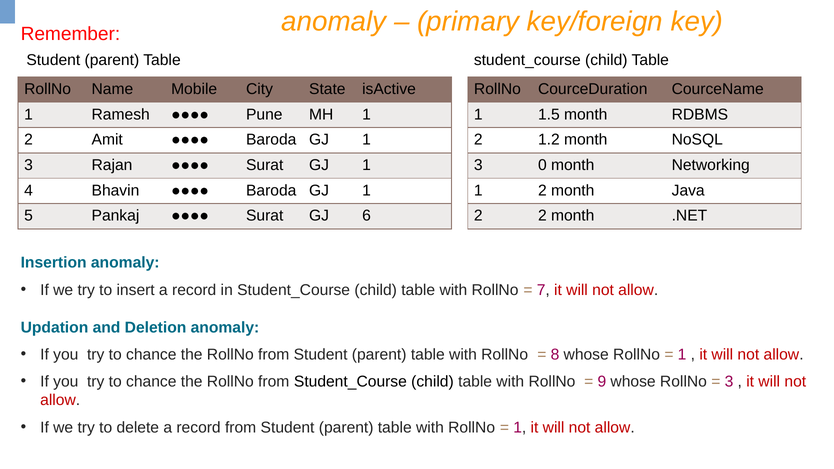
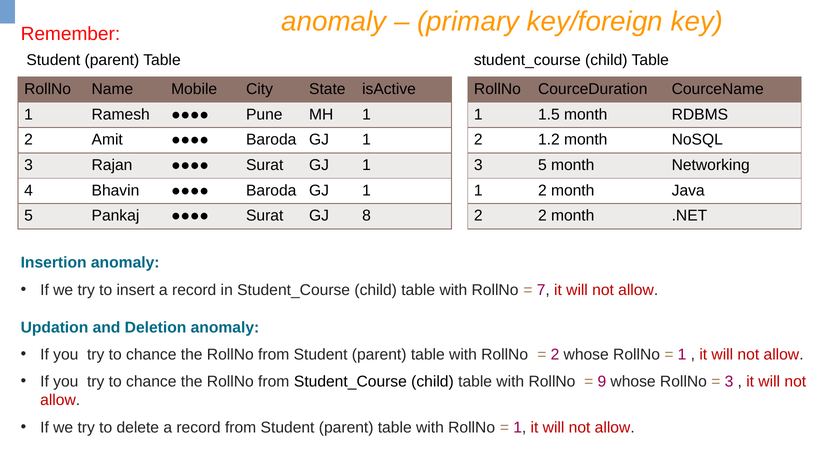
3 0: 0 -> 5 (542, 165)
6: 6 -> 8 (366, 216)
8: 8 -> 2 (555, 355)
